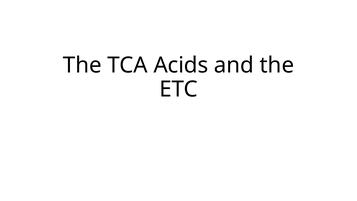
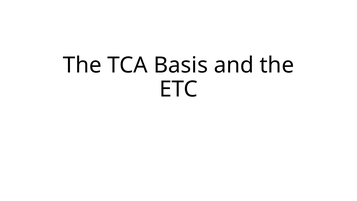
Acids: Acids -> Basis (181, 65)
